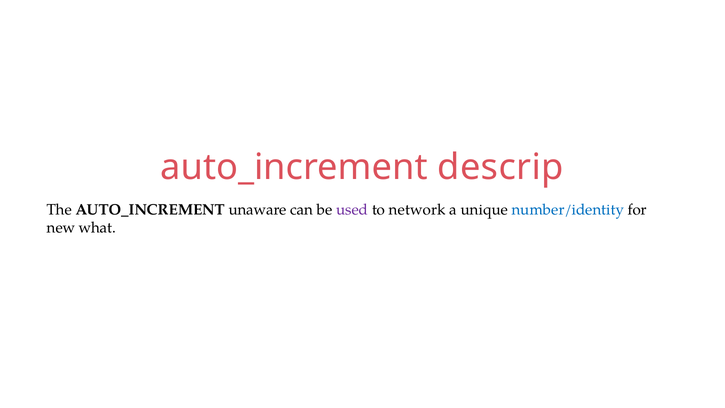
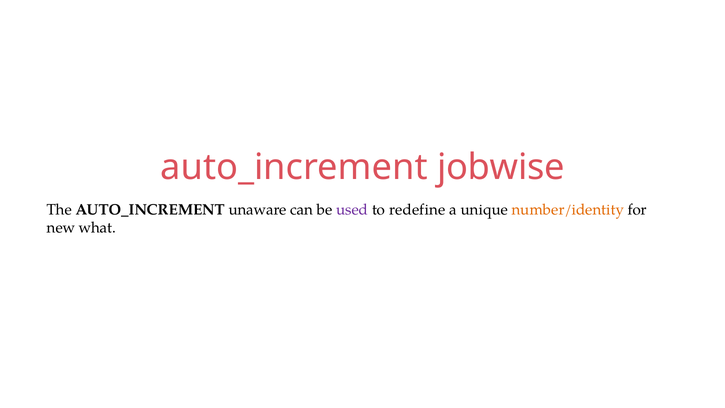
descrip: descrip -> jobwise (501, 167)
network: network -> redefine (417, 209)
number/identity colour: blue -> orange (568, 209)
